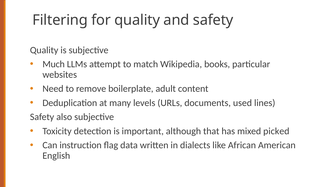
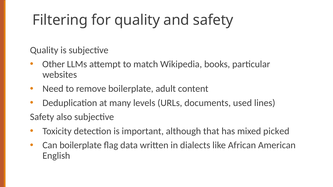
Much: Much -> Other (54, 64)
Can instruction: instruction -> boilerplate (81, 145)
